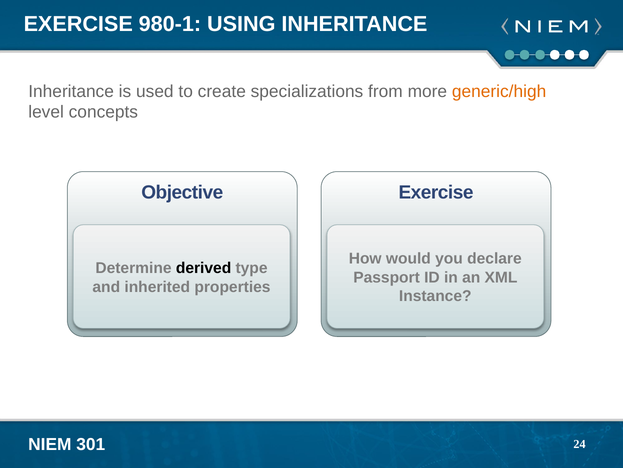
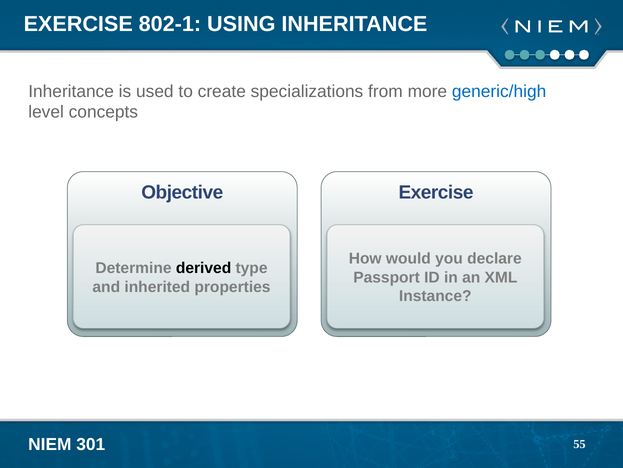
980-1: 980-1 -> 802-1 (170, 24)
generic/high colour: orange -> blue (499, 91)
24: 24 -> 55 (580, 443)
